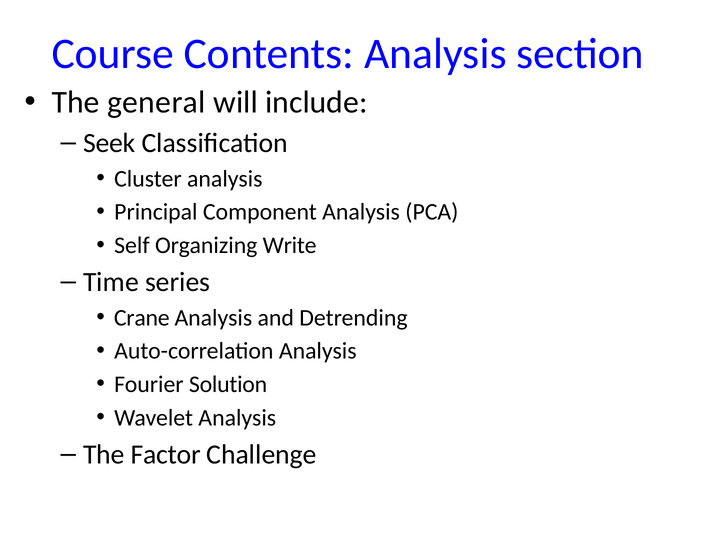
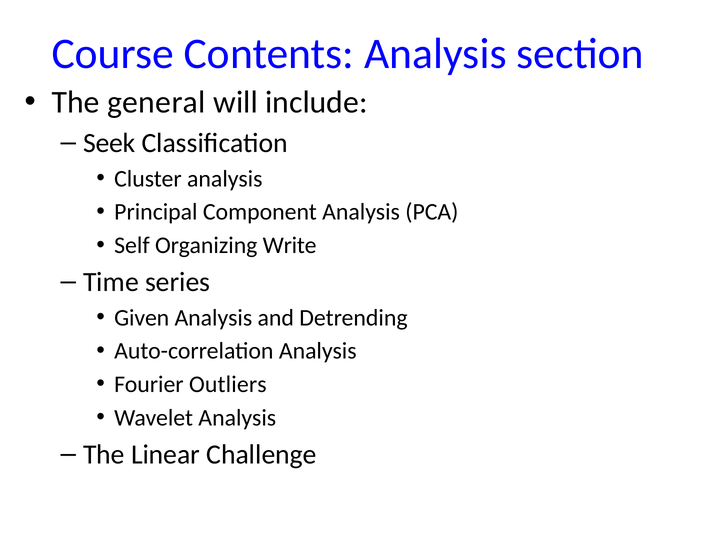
Crane: Crane -> Given (142, 317)
Solution: Solution -> Outliers (228, 384)
Factor: Factor -> Linear (166, 454)
